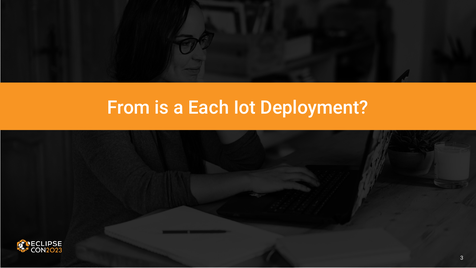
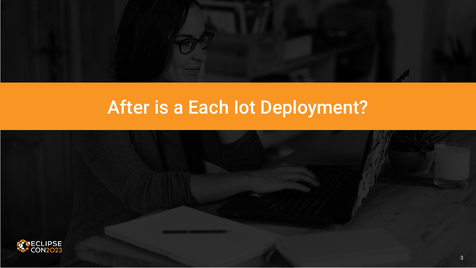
From: From -> After (129, 107)
